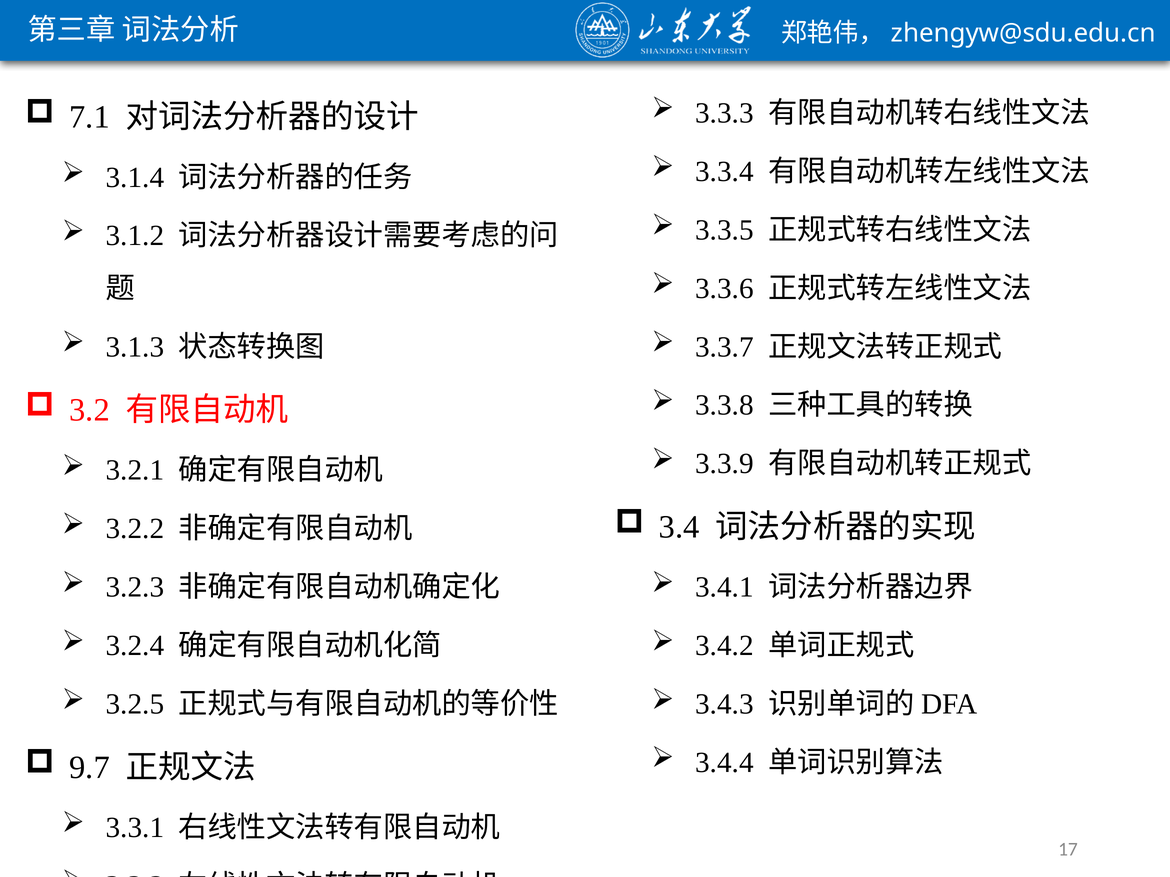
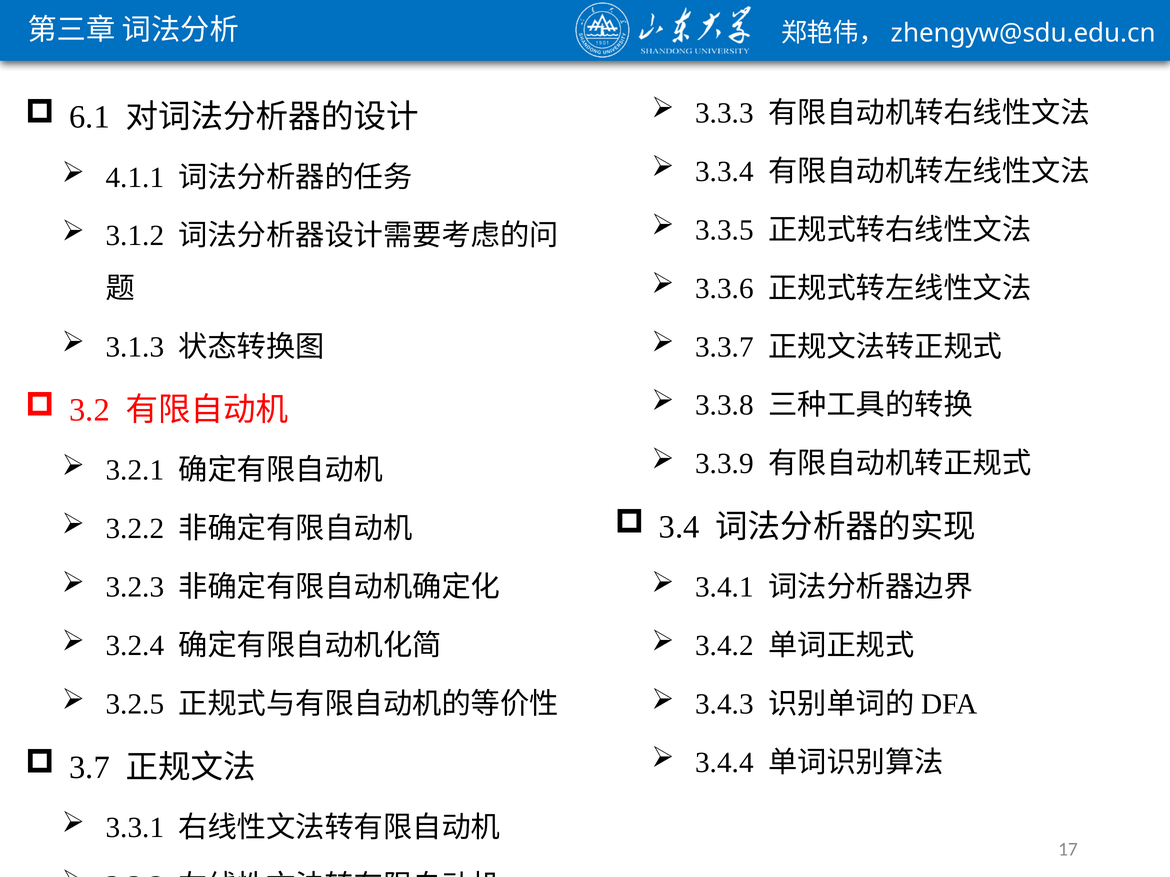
7.1: 7.1 -> 6.1 (89, 117)
3.1.4: 3.1.4 -> 4.1.1 (135, 177)
9.7: 9.7 -> 3.7 (89, 768)
